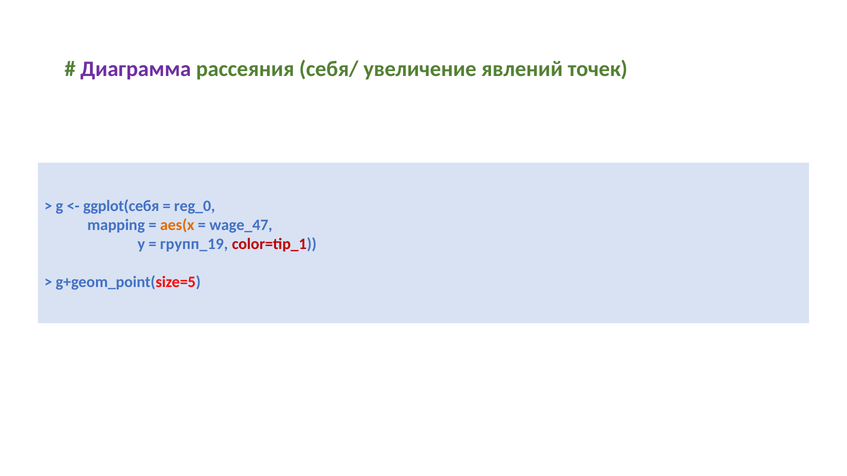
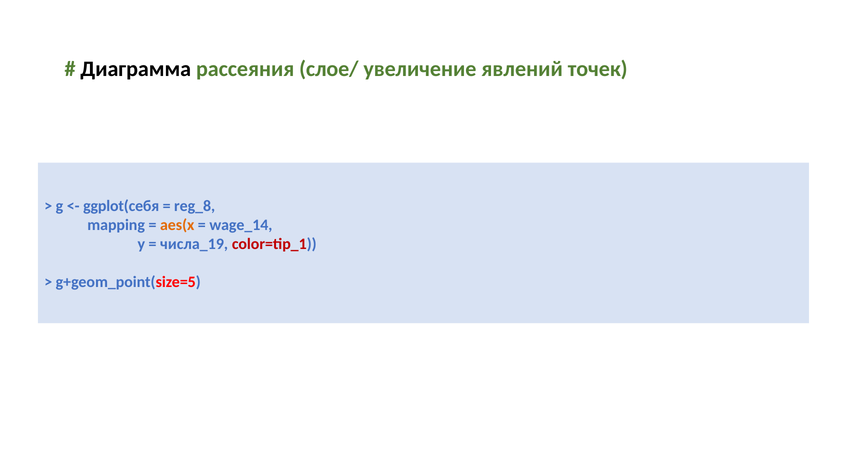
Диаграмма colour: purple -> black (136, 69)
себя/: себя/ -> слое/ (329, 69)
reg_0: reg_0 -> reg_8 (195, 206)
wage_47: wage_47 -> wage_14 (241, 225)
групп_19: групп_19 -> числа_19 (194, 244)
